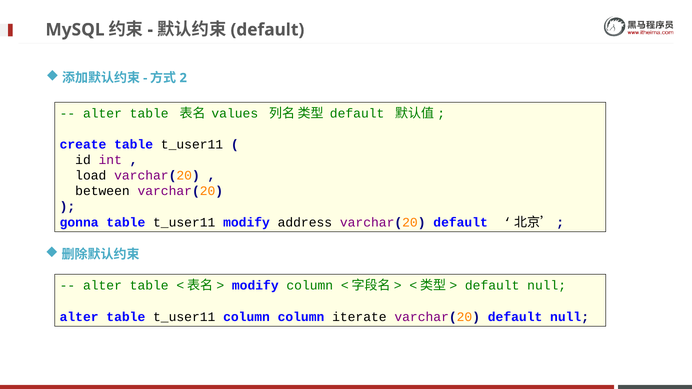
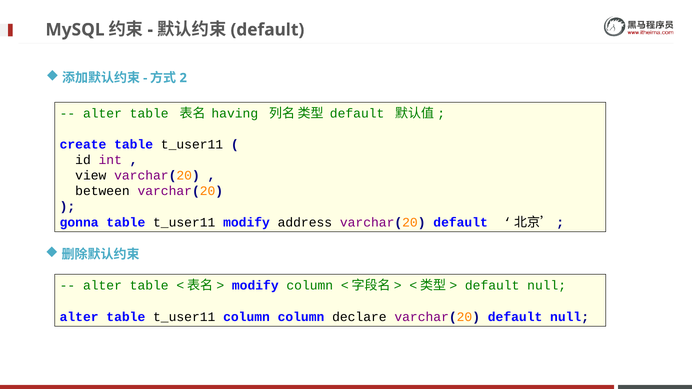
values: values -> having (235, 113)
load: load -> view (91, 176)
iterate: iterate -> declare (359, 317)
